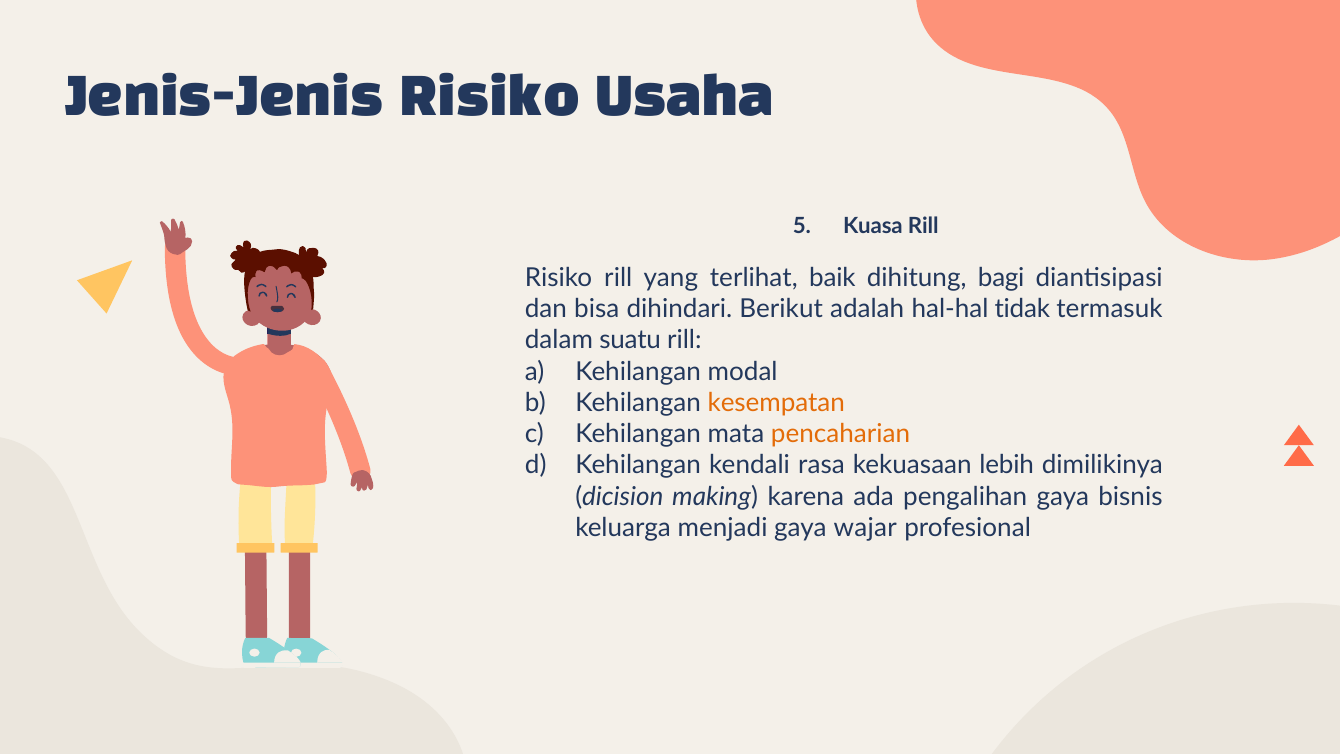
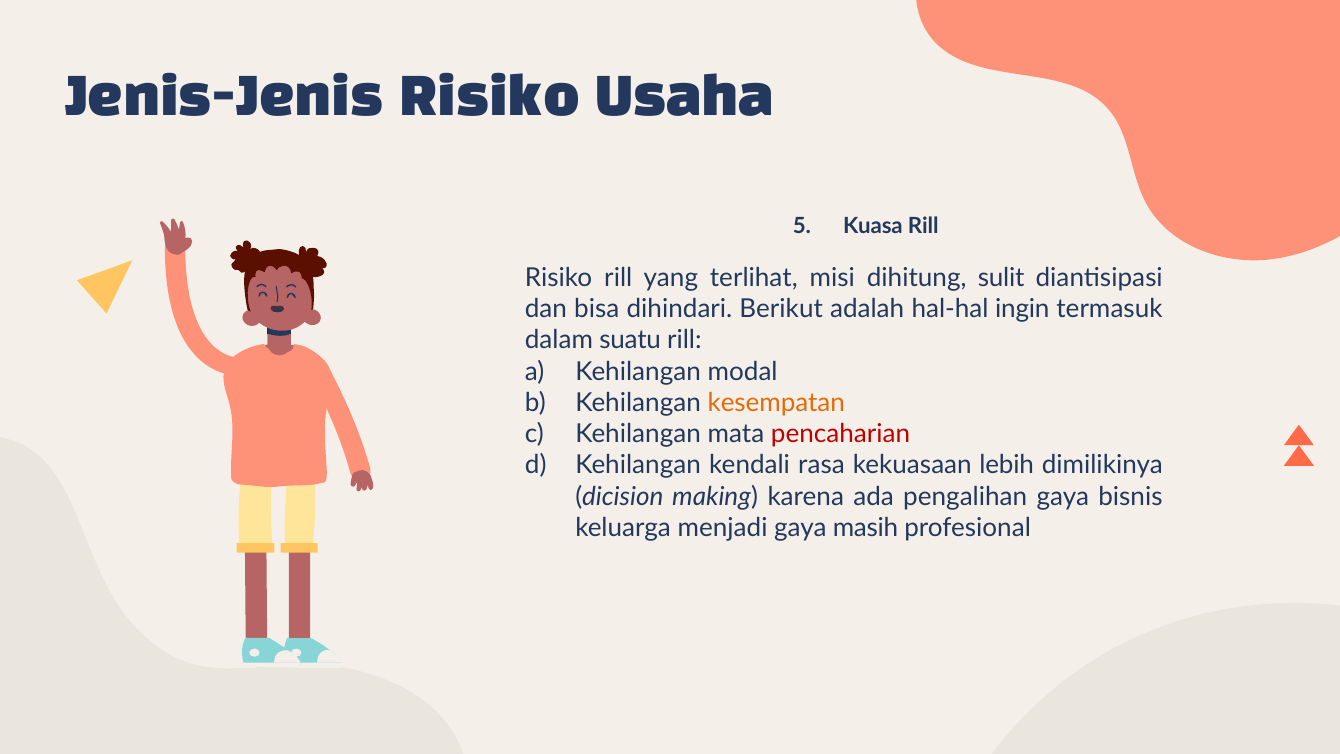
baik: baik -> misi (832, 277)
bagi: bagi -> sulit (1001, 277)
tidak: tidak -> ingin (1022, 309)
pencaharian colour: orange -> red (841, 434)
wajar: wajar -> masih (865, 528)
